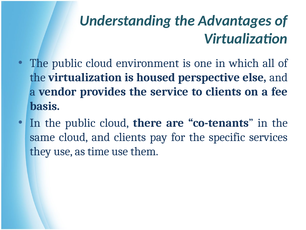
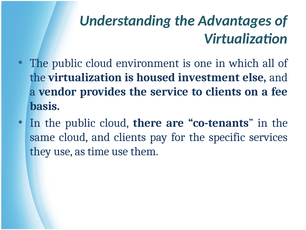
perspective: perspective -> investment (209, 77)
